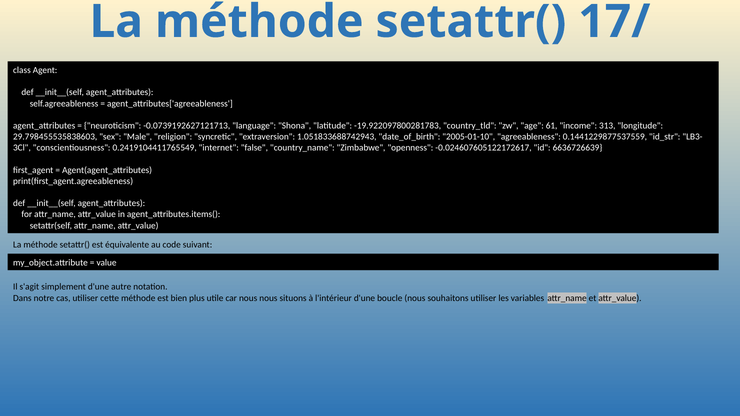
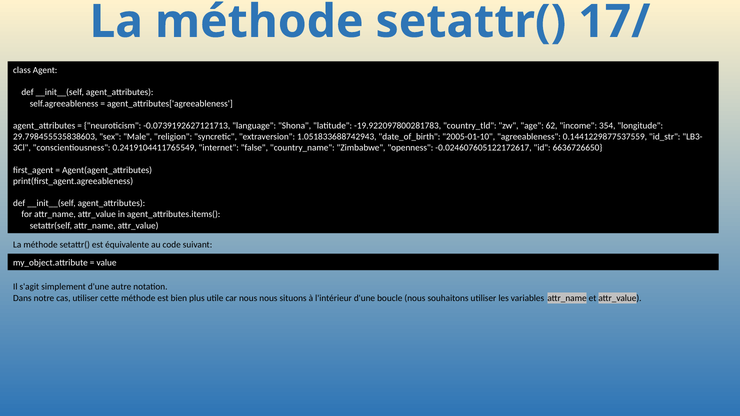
61: 61 -> 62 (552, 126)
313: 313 -> 354 (607, 126)
6636726639: 6636726639 -> 6636726650 (577, 148)
